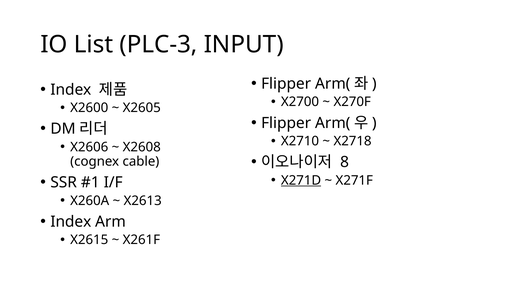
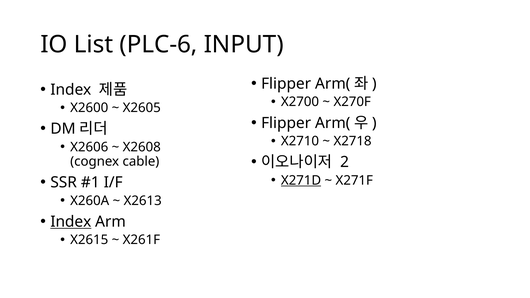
PLC-3: PLC-3 -> PLC-6 (159, 45)
8: 8 -> 2 (345, 162)
Index underline: none -> present (71, 222)
